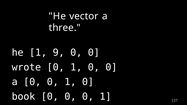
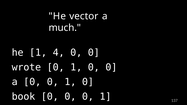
three: three -> much (65, 28)
9: 9 -> 4 (59, 53)
